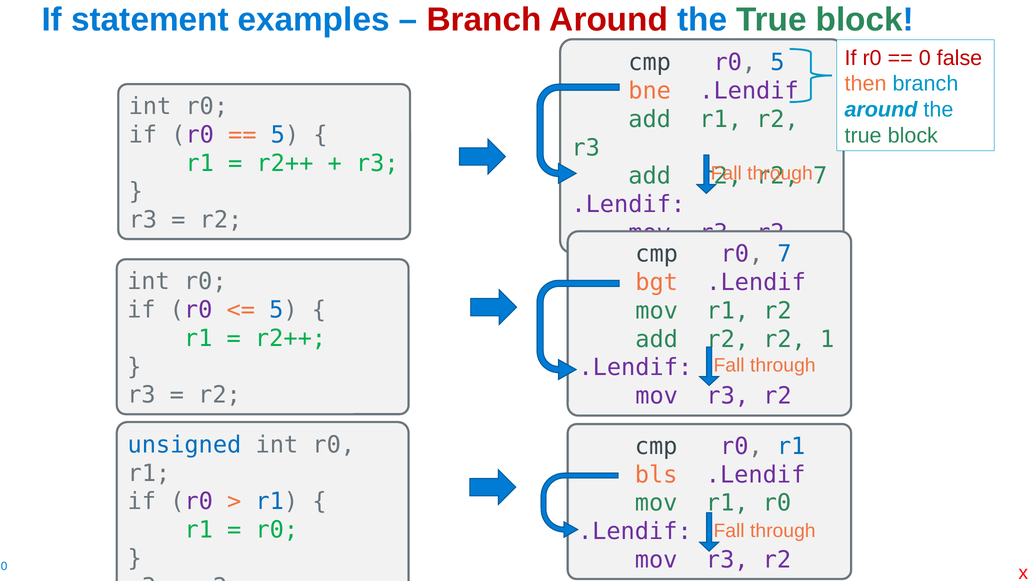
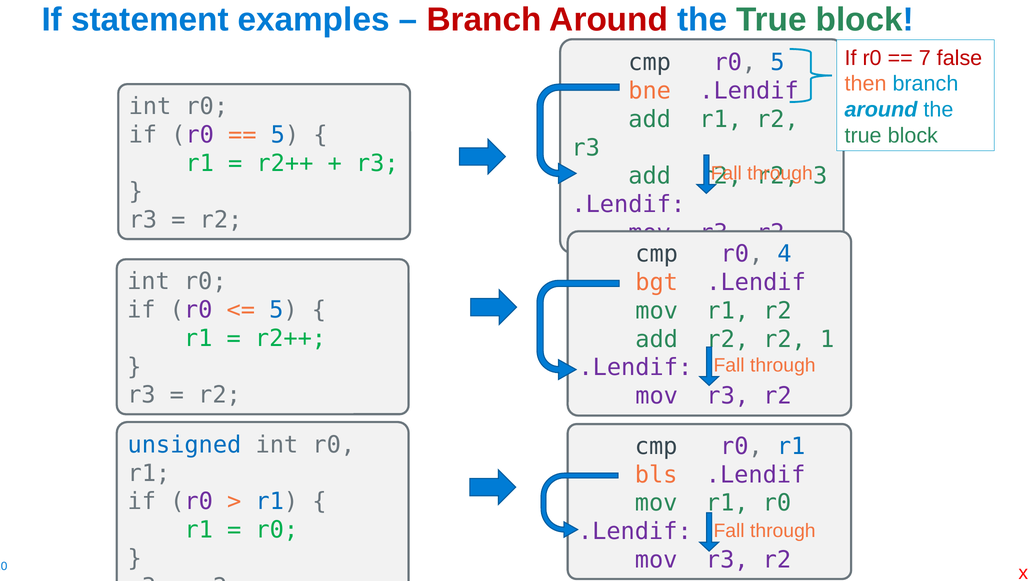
0: 0 -> 7 (925, 58)
7: 7 -> 3 (820, 176)
r0 7: 7 -> 4 (784, 254)
